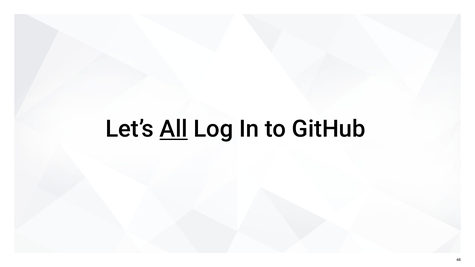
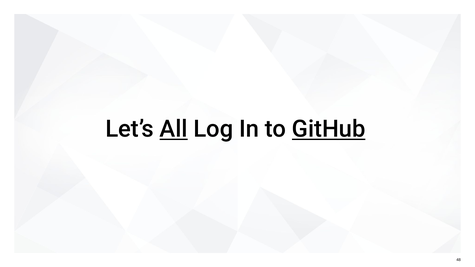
GitHub underline: none -> present (329, 129)
